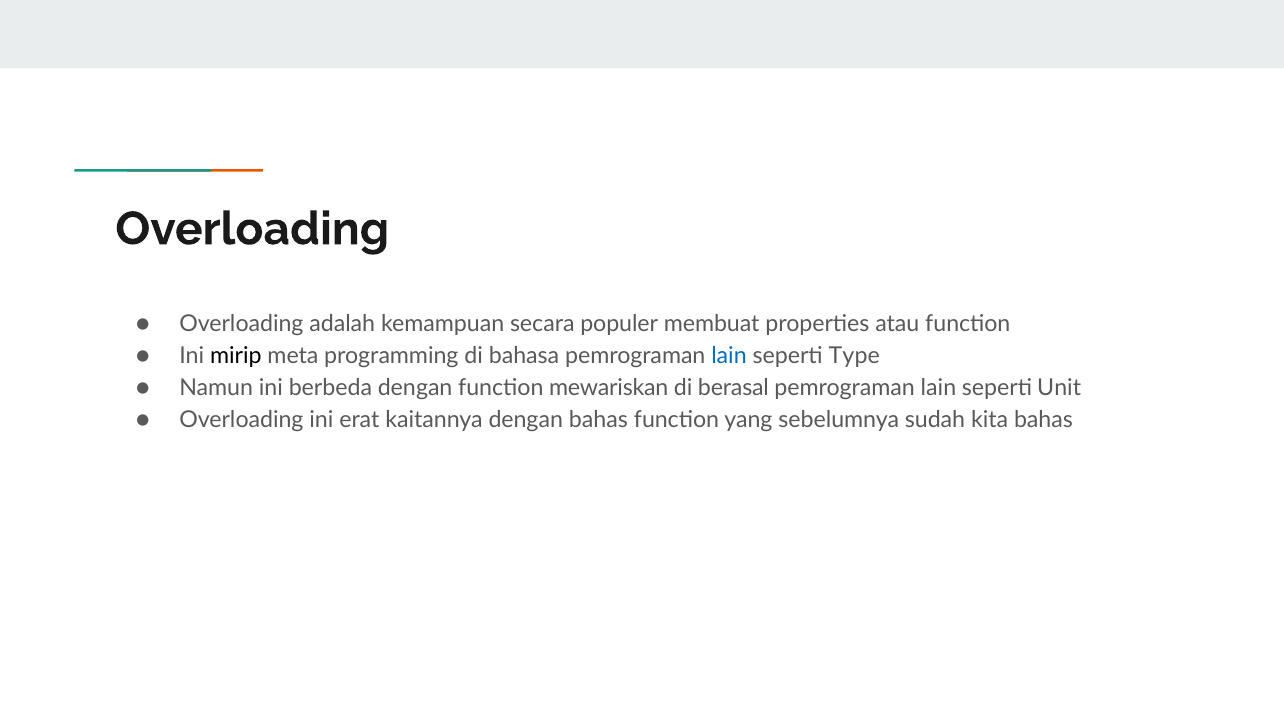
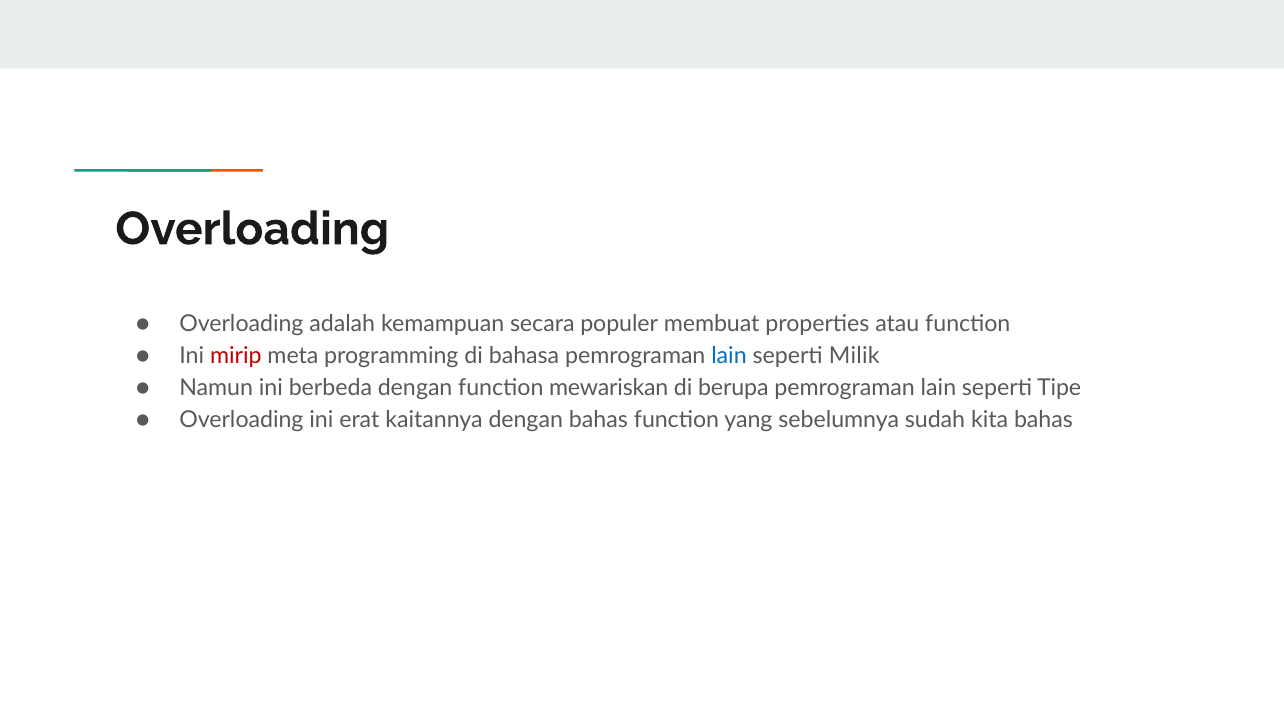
mirip colour: black -> red (236, 356)
Type: Type -> Milik (854, 356)
berasal: berasal -> berupa (733, 388)
Unit: Unit -> Tipe (1059, 388)
